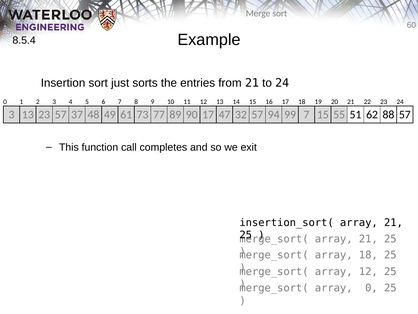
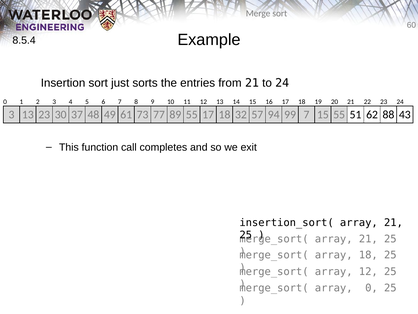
23 57: 57 -> 30 (61, 114)
89 90: 90 -> 55 (192, 114)
47: 47 -> 18 (225, 114)
88 57: 57 -> 43 (405, 114)
